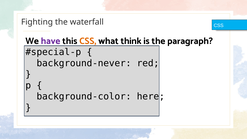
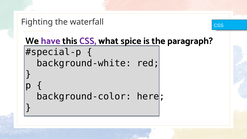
CSS colour: orange -> purple (88, 41)
think: think -> spice (131, 41)
background-never: background-never -> background-white (84, 63)
